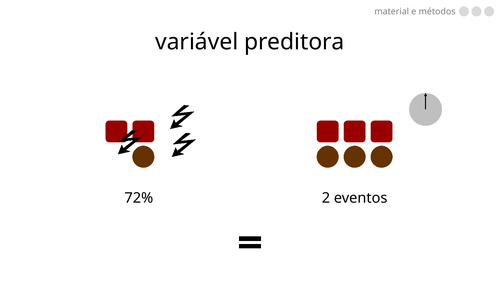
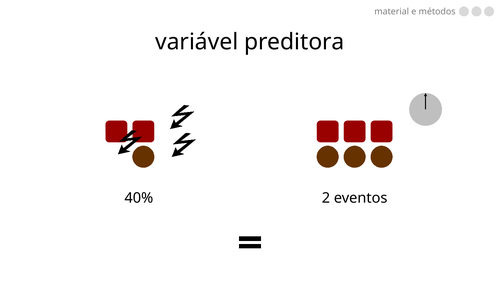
72%: 72% -> 40% (139, 198)
